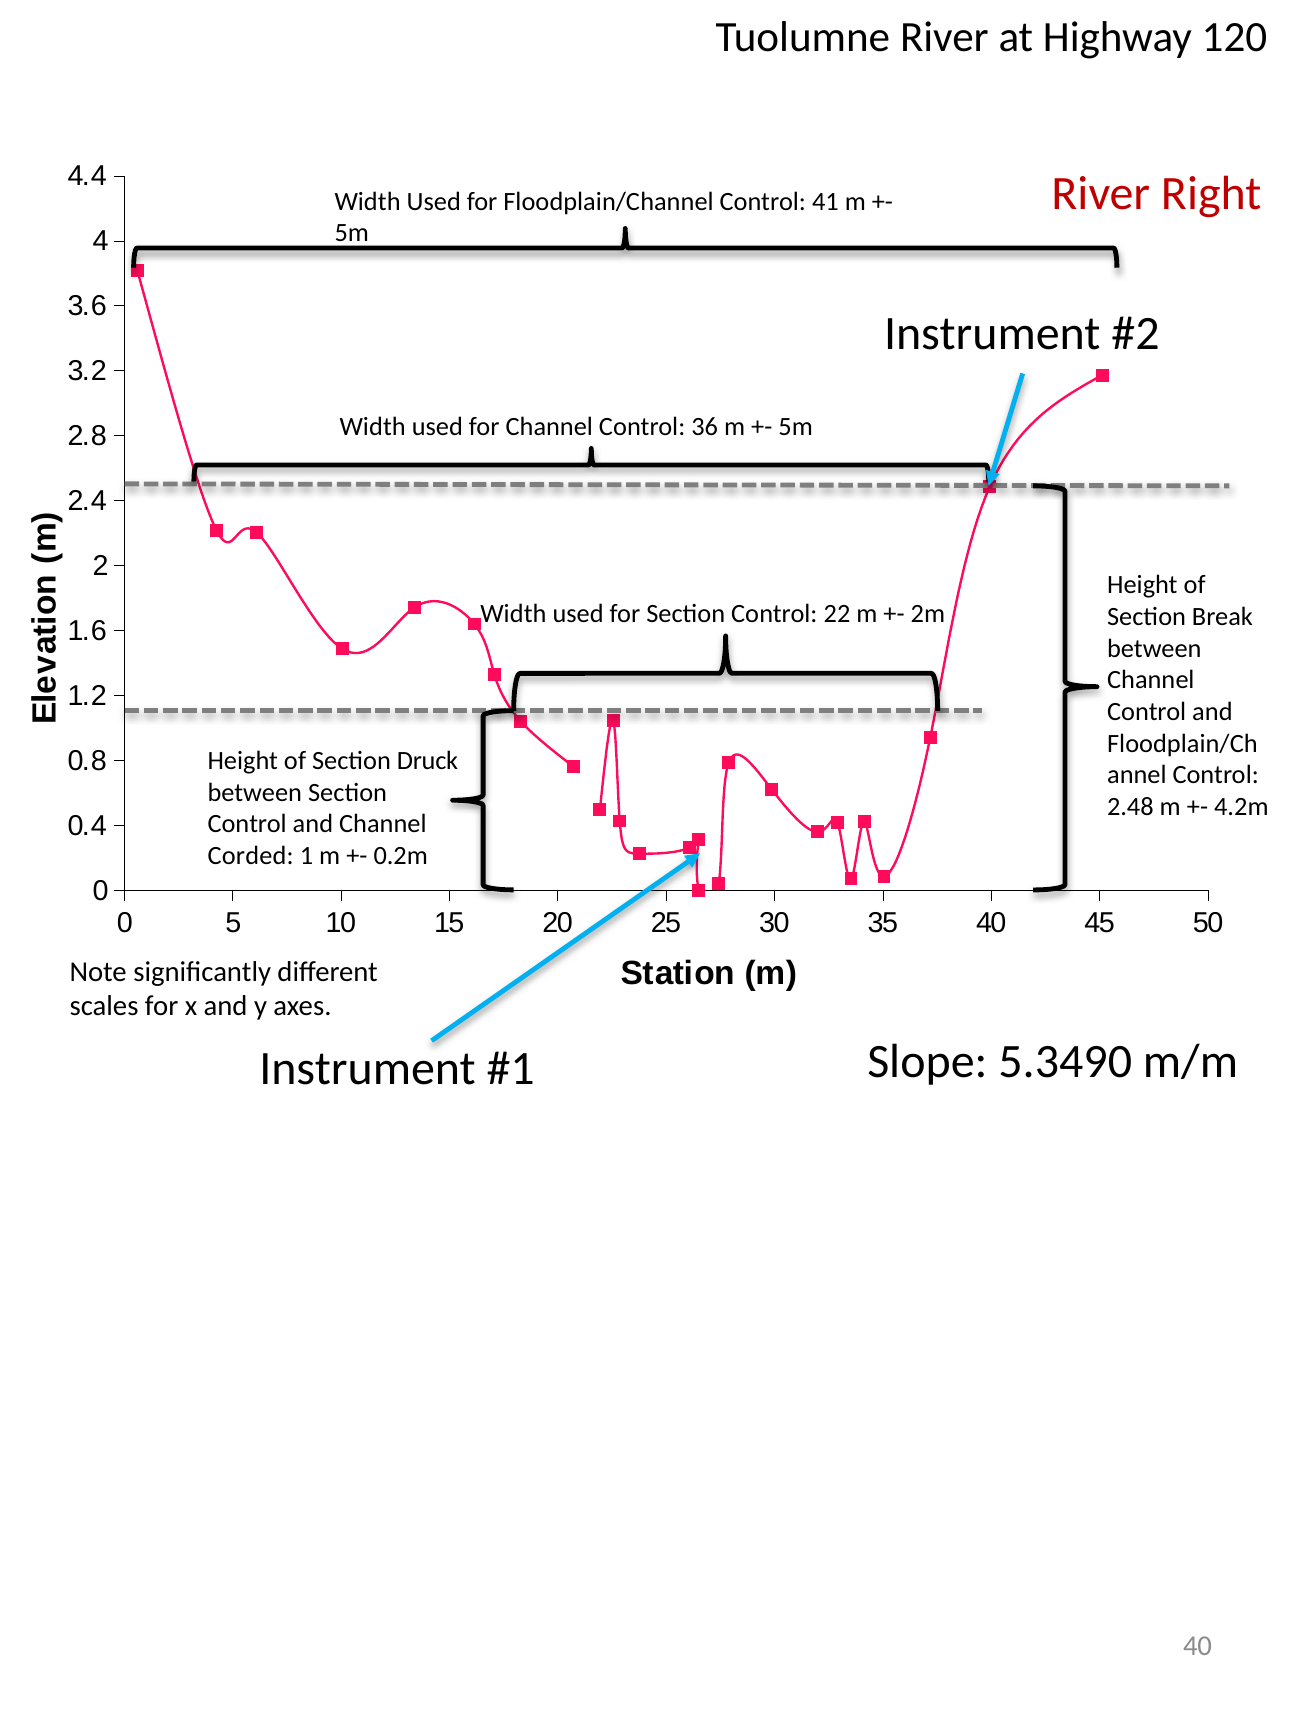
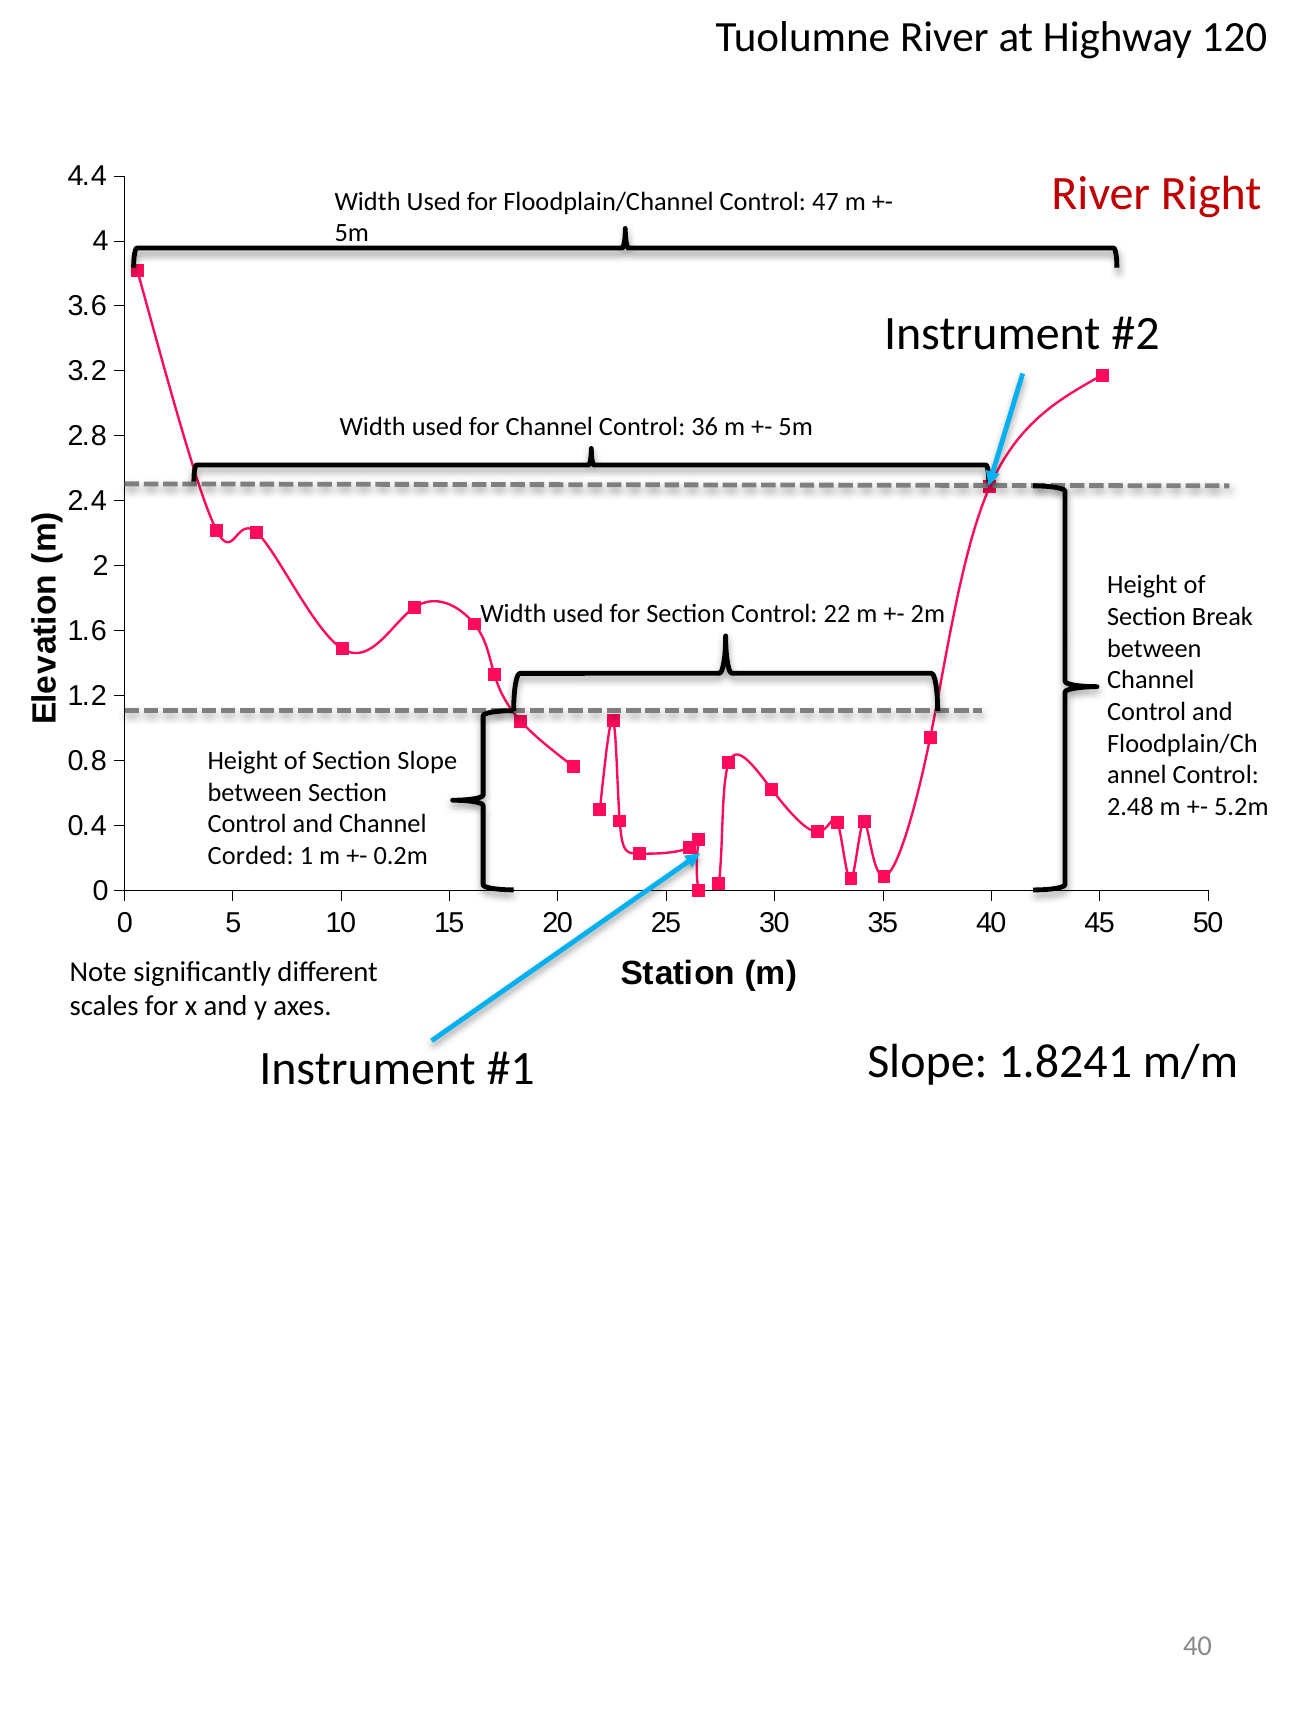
41: 41 -> 47 (825, 202)
Section Druck: Druck -> Slope (427, 761)
4.2m: 4.2m -> 5.2m (1241, 807)
5.3490: 5.3490 -> 1.8241 (1065, 1062)
